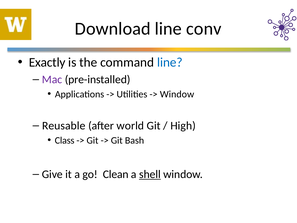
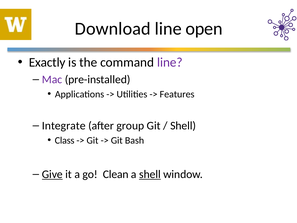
conv: conv -> open (204, 29)
line colour: blue -> purple (170, 62)
Window: Window -> Features (177, 94)
Reusable: Reusable -> Integrate (64, 126)
world: world -> group (130, 126)
High: High -> Shell (183, 126)
Give underline: none -> present (52, 174)
